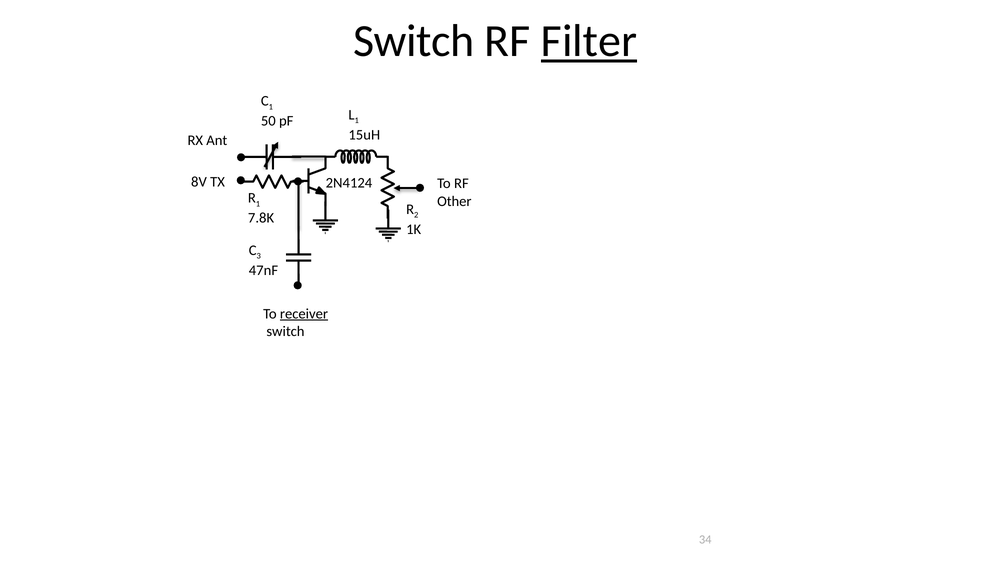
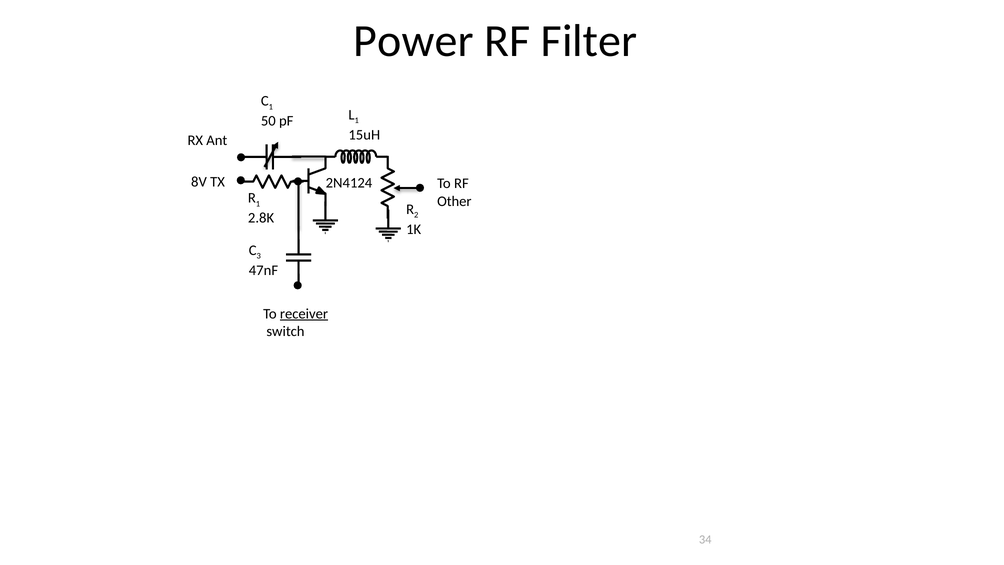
Switch: Switch -> Power (413, 41)
Filter underline: present -> none (589, 41)
7.8K: 7.8K -> 2.8K (261, 218)
